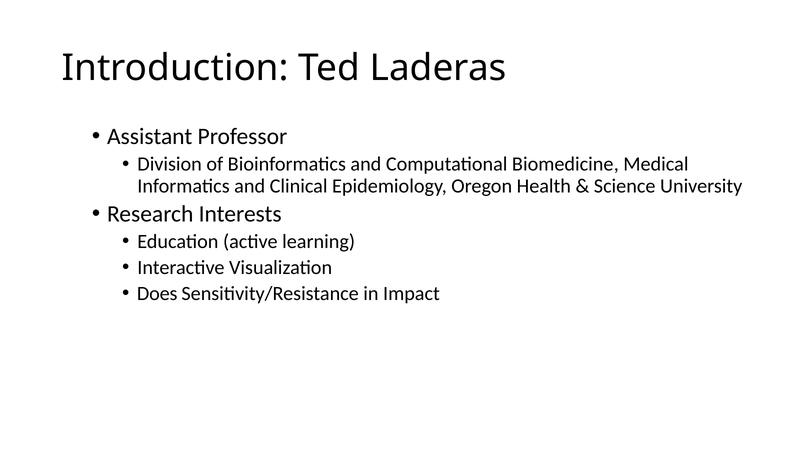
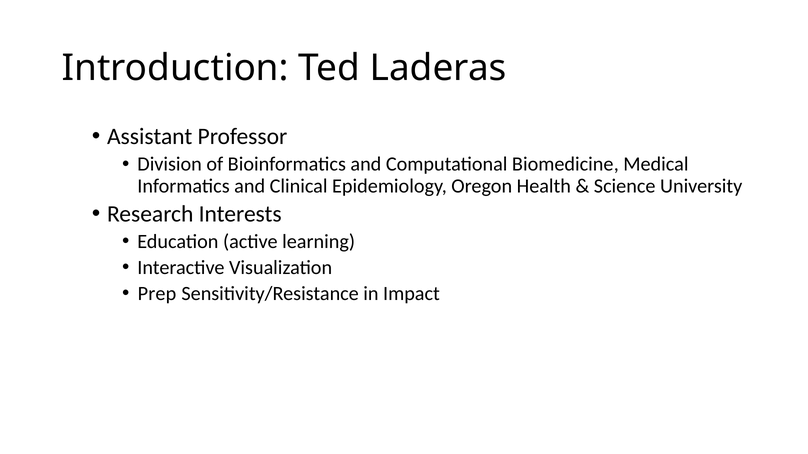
Does: Does -> Prep (157, 294)
